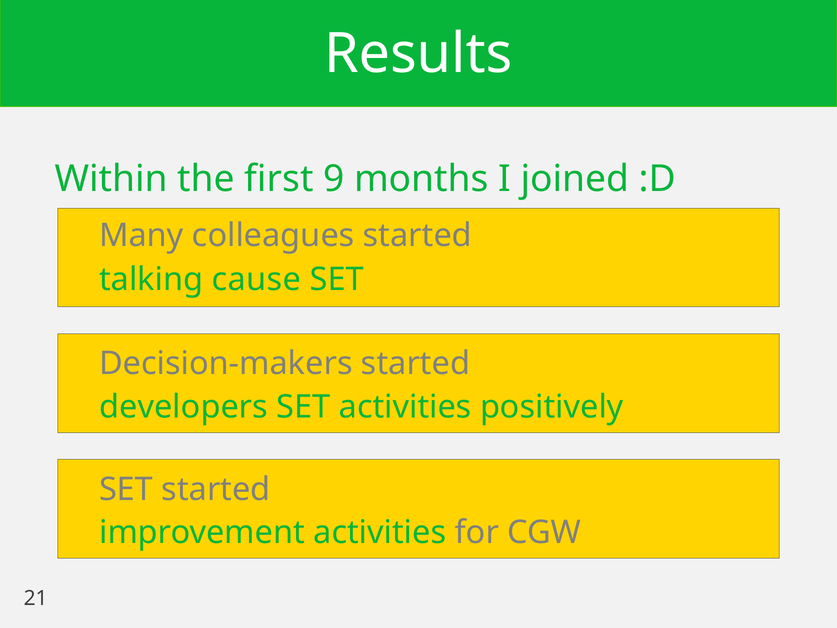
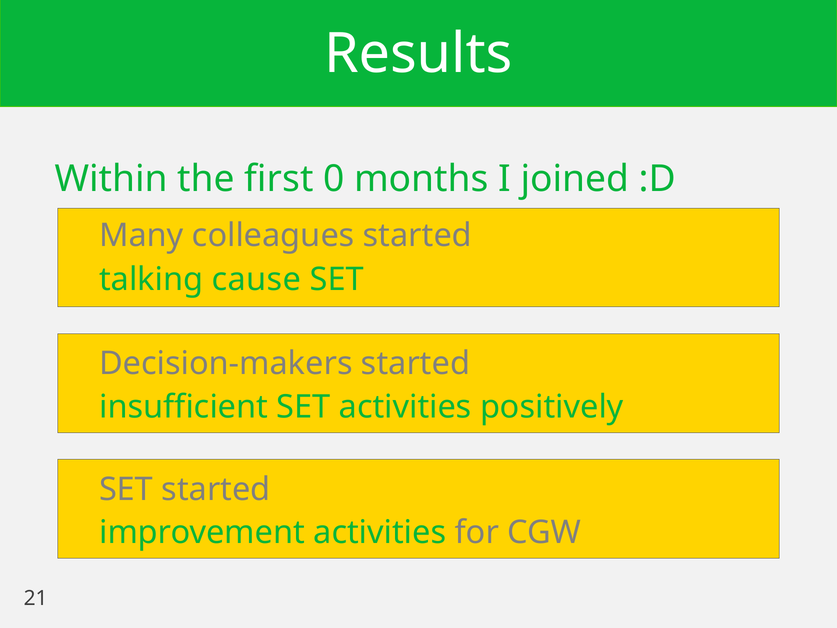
9: 9 -> 0 (334, 179)
developers: developers -> insufficient (184, 407)
